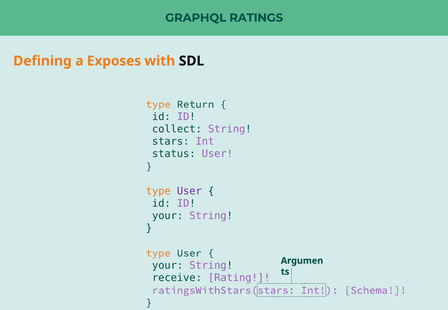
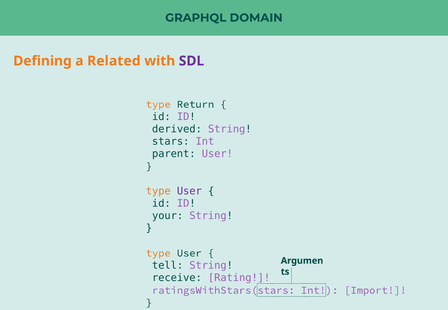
RATINGS: RATINGS -> DOMAIN (256, 18)
Exposes: Exposes -> Related (114, 61)
SDL colour: black -> purple (191, 61)
collect: collect -> derived (177, 129)
status: status -> parent (174, 154)
your: your -> tell (168, 266)
Schema: Schema -> Import (375, 290)
